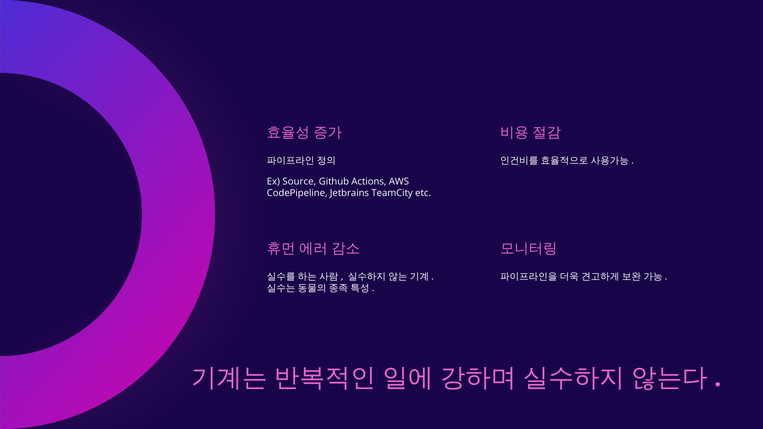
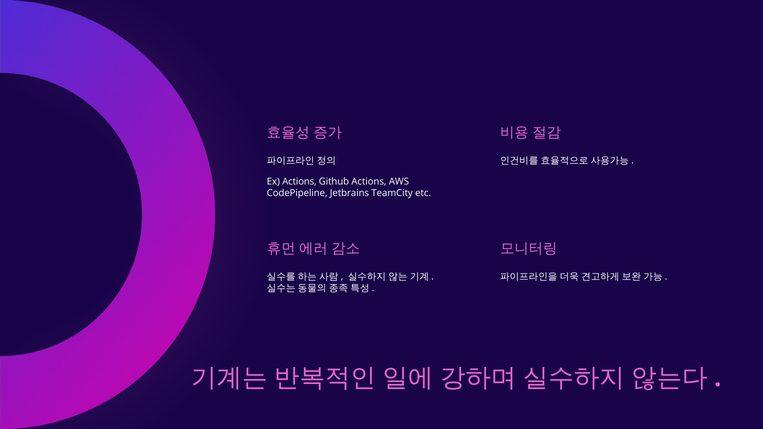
Ex Source: Source -> Actions (299, 182)
